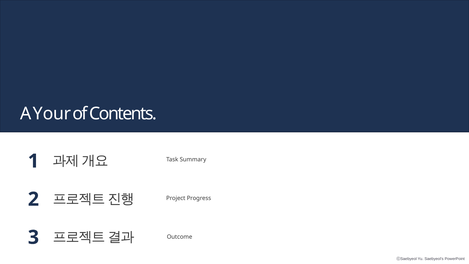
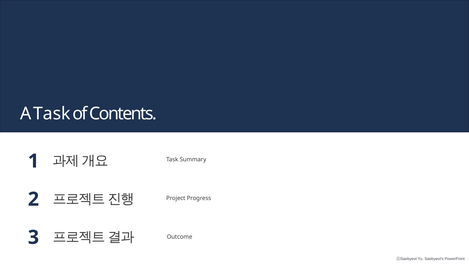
A Your: Your -> Task (52, 114)
